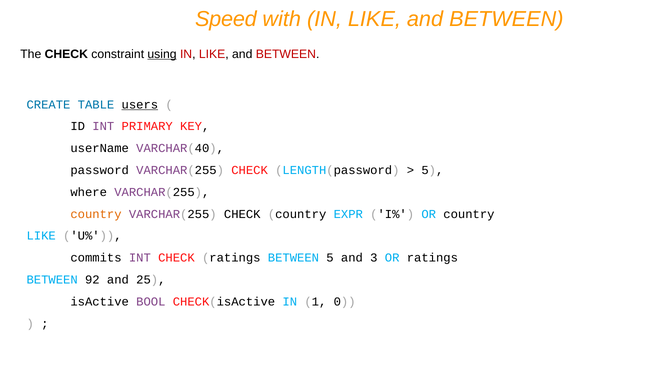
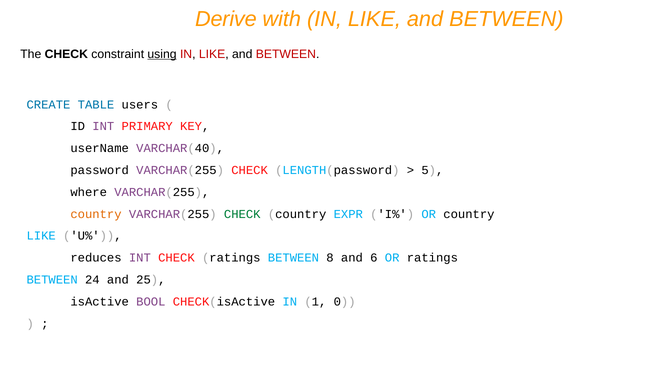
Speed: Speed -> Derive (226, 19)
users underline: present -> none (140, 105)
CHECK colour: black -> green (242, 214)
commits: commits -> reduces (96, 258)
BETWEEN 5: 5 -> 8 (330, 258)
3: 3 -> 6 (374, 258)
92: 92 -> 24 (92, 280)
